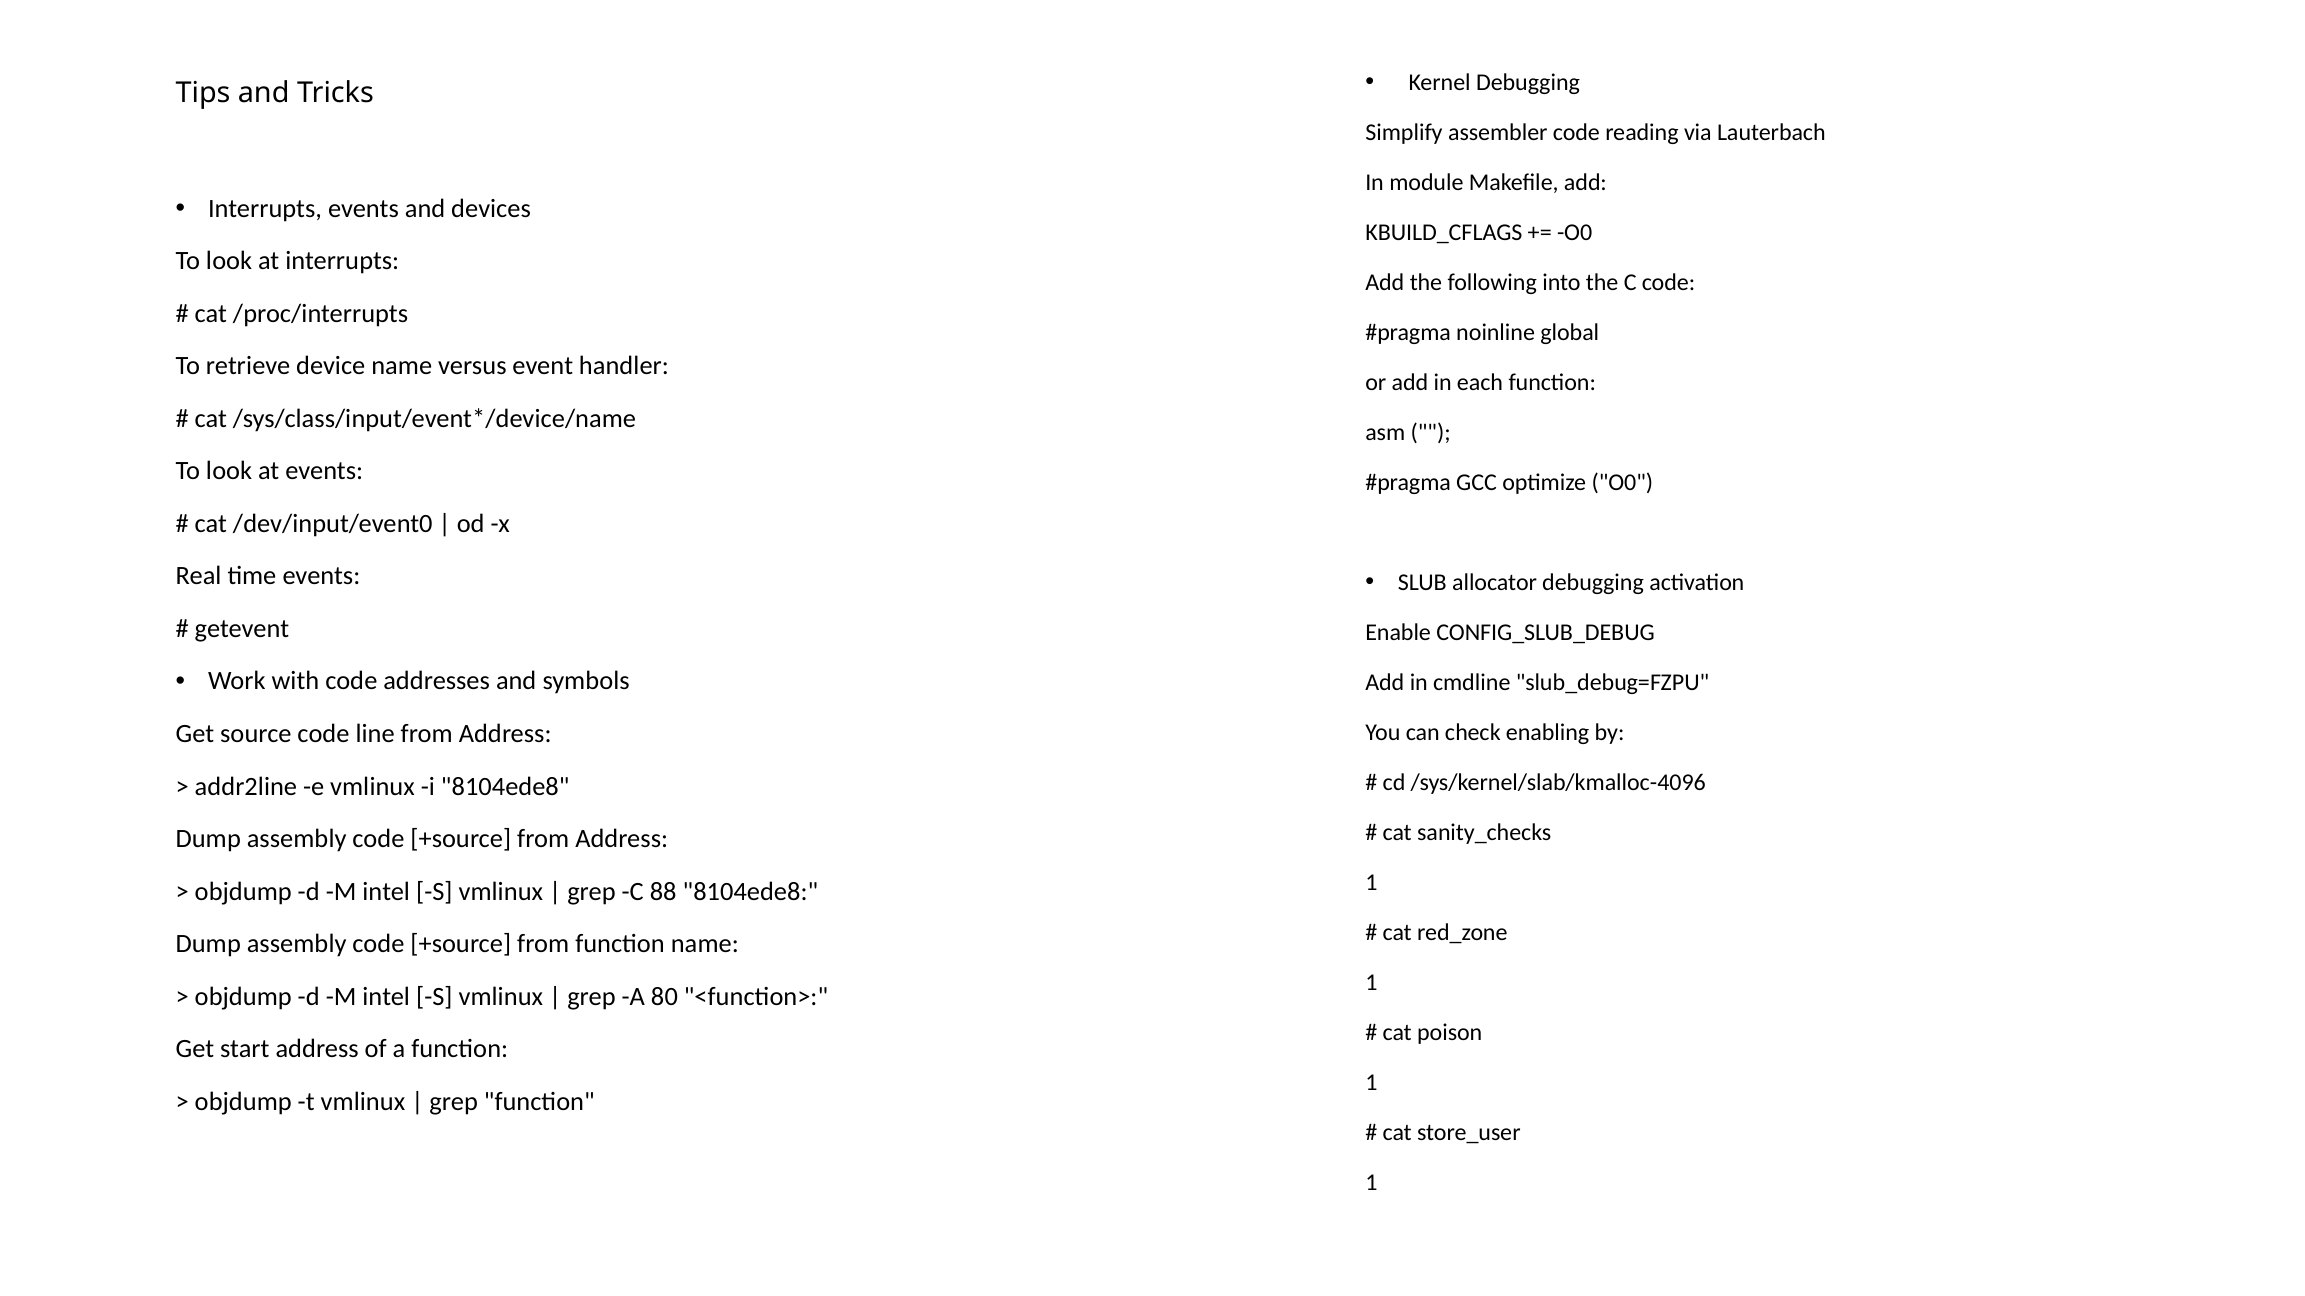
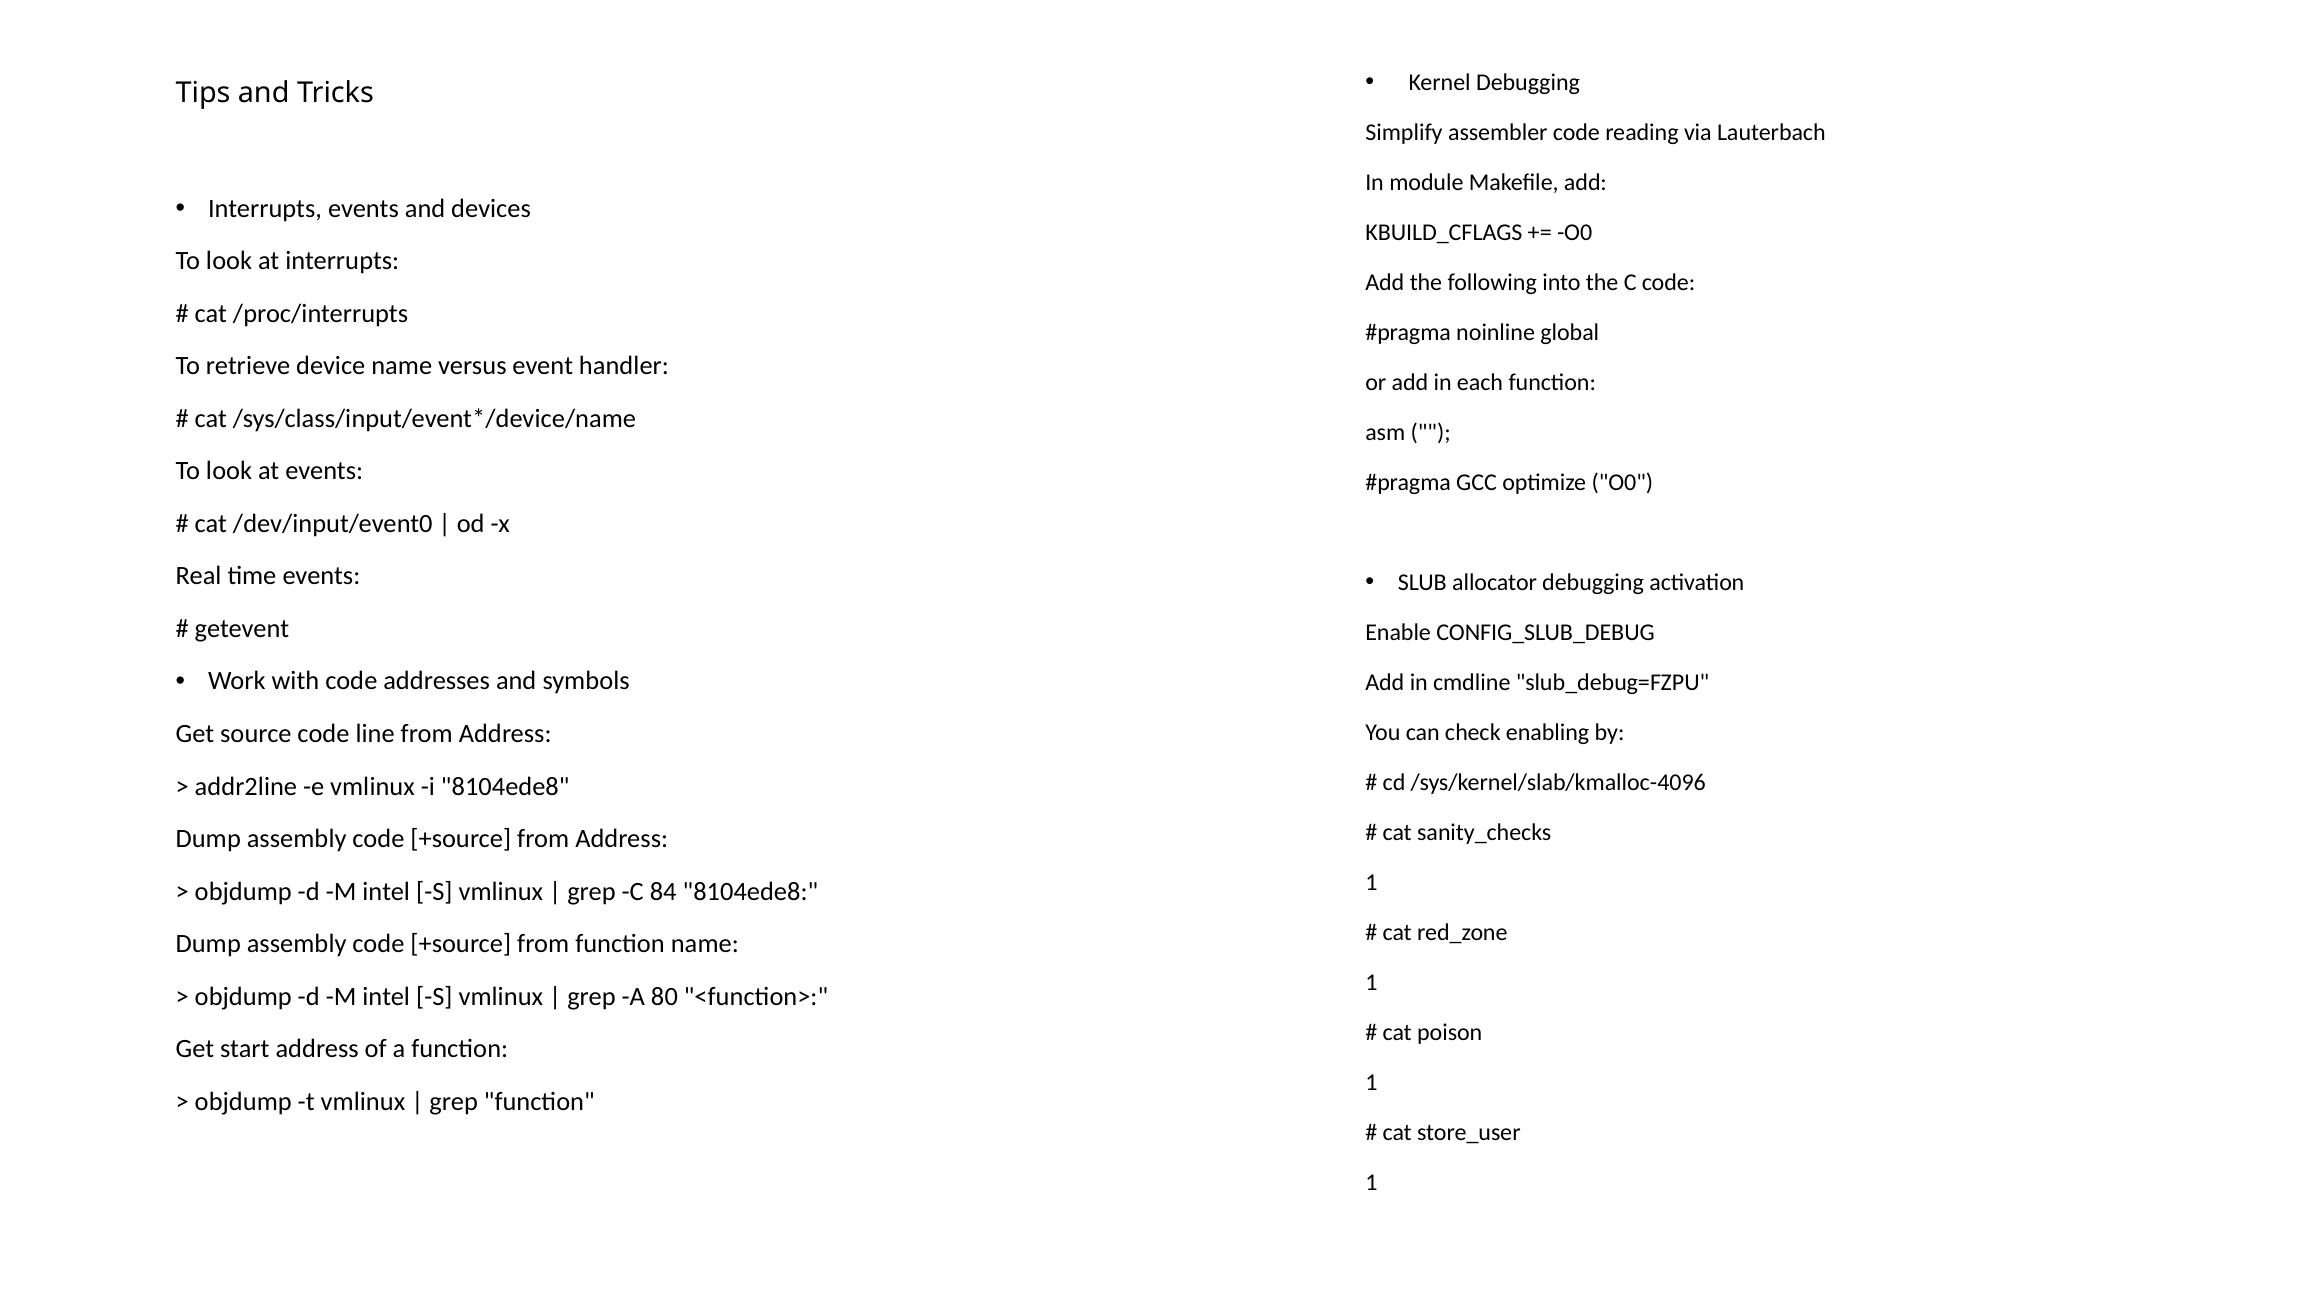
88: 88 -> 84 (663, 892)
